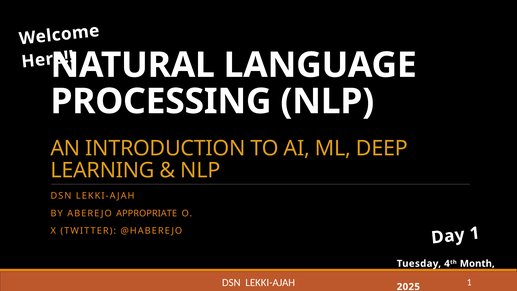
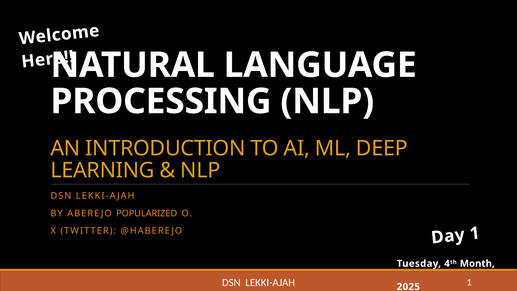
APPROPRIATE: APPROPRIATE -> POPULARIZED (147, 213)
